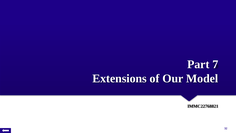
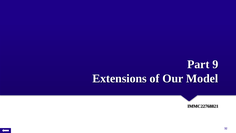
7: 7 -> 9 (215, 64)
